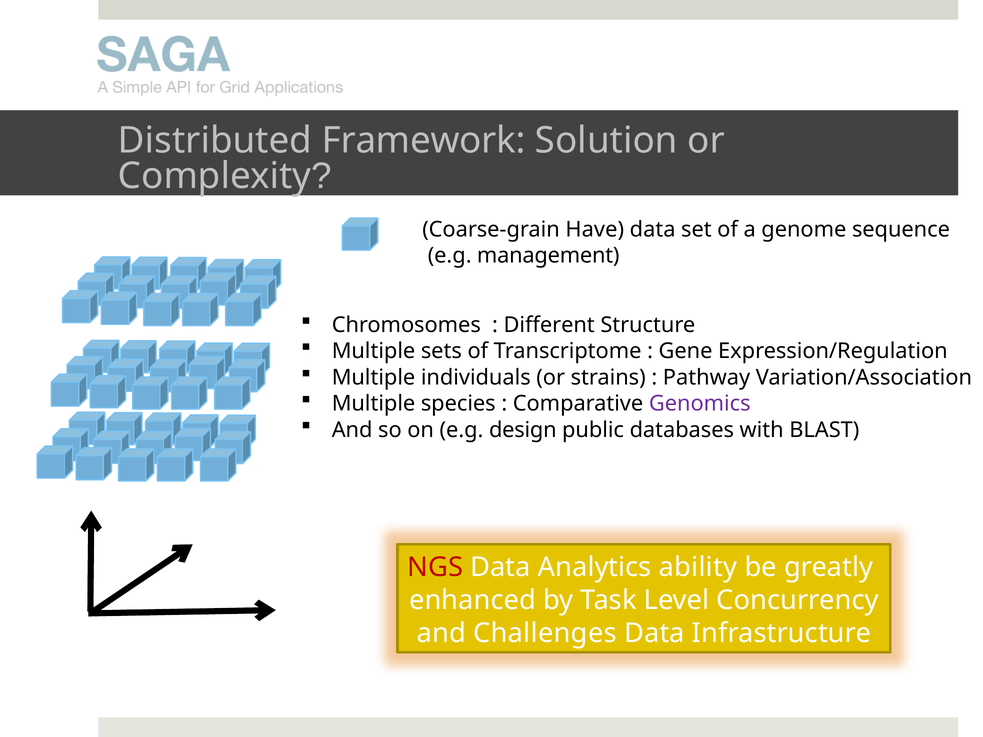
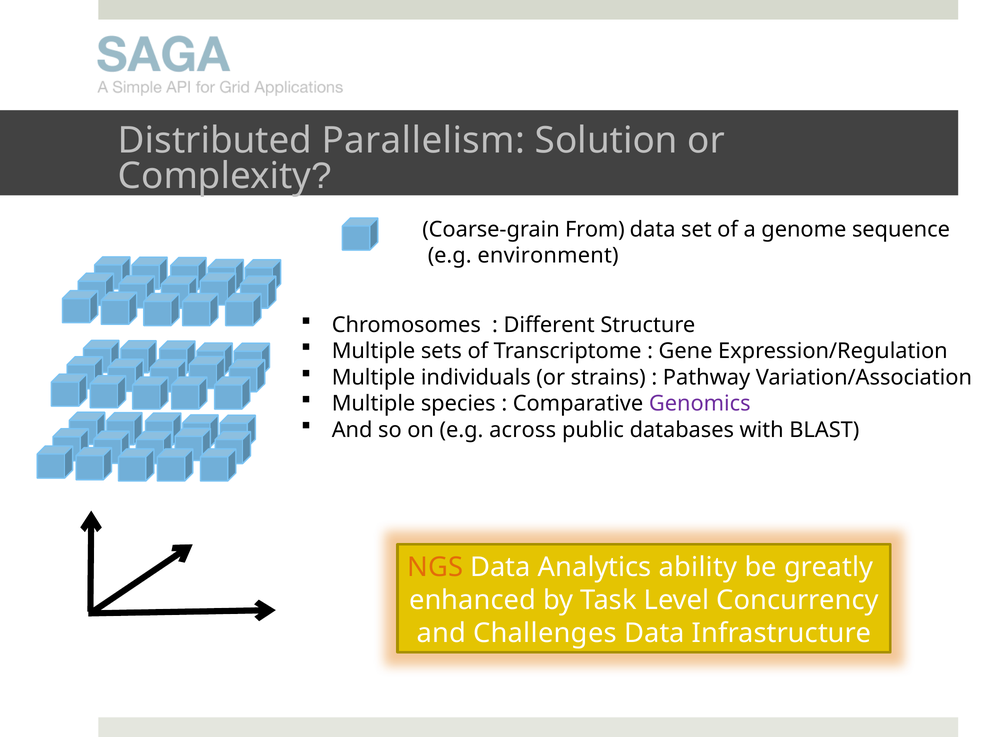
Framework: Framework -> Parallelism (423, 141)
Have: Have -> From (595, 230)
management: management -> environment (548, 256)
design: design -> across (523, 430)
NGS colour: red -> orange (435, 568)
